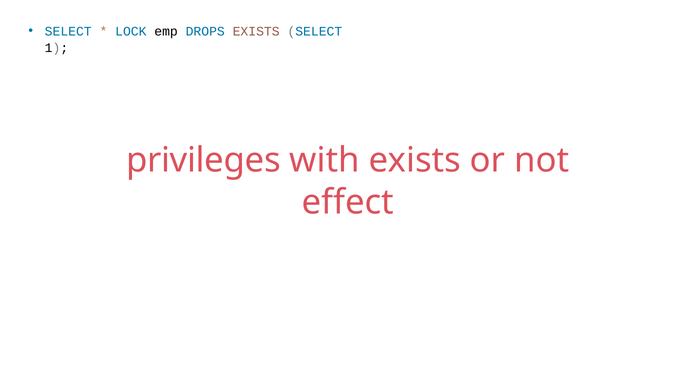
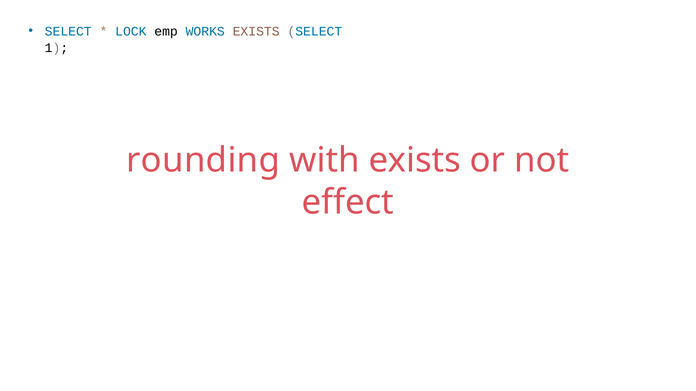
DROPS: DROPS -> WORKS (205, 31)
privileges: privileges -> rounding (203, 161)
